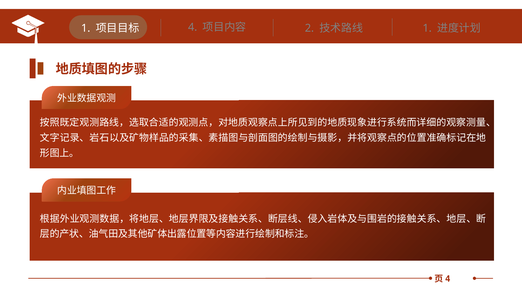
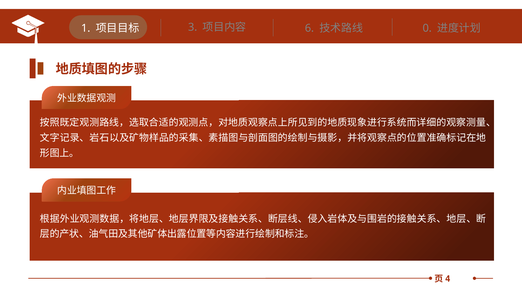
4: 4 -> 3 (193, 27)
2: 2 -> 6 (309, 28)
1: 1 -> 0 (427, 28)
